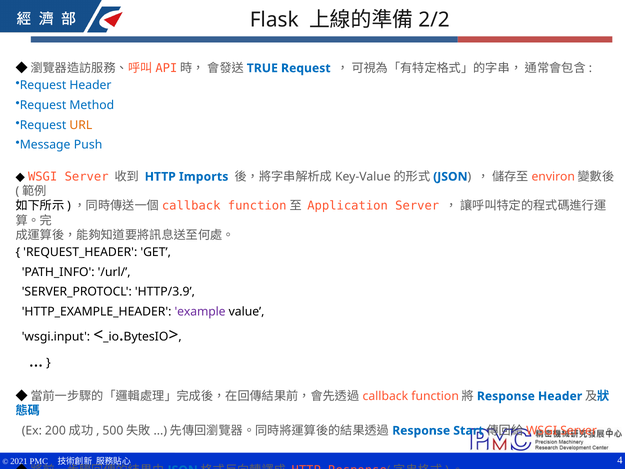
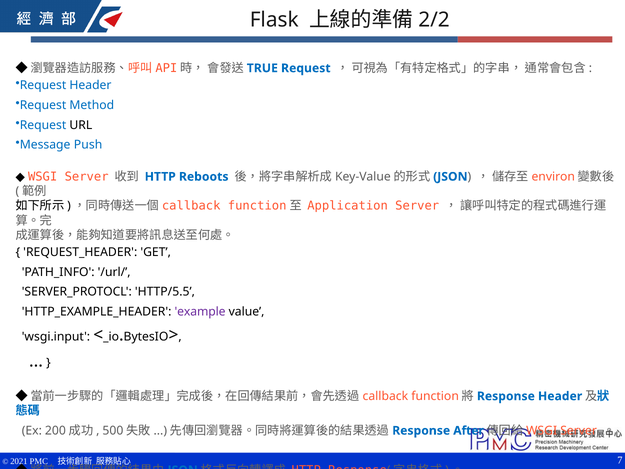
URL colour: orange -> black (81, 125)
Imports: Imports -> Reboots (204, 177)
HTTP/3.9: HTTP/3.9 -> HTTP/5.5 (165, 292)
Start: Start -> After (469, 430)
4: 4 -> 7 (620, 460)
